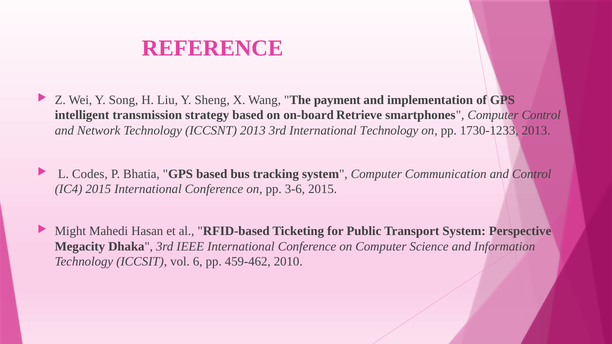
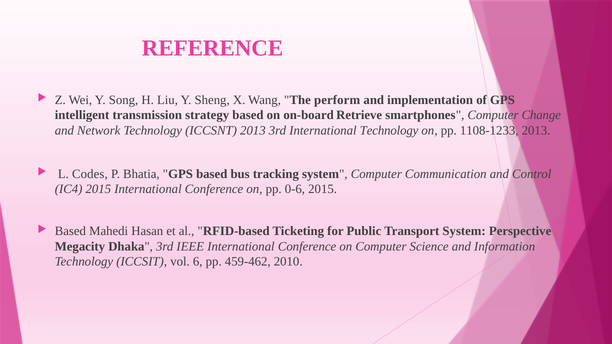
payment: payment -> perform (337, 100)
Computer Control: Control -> Change (541, 115)
1730-1233: 1730-1233 -> 1108-1233 (489, 131)
3-6: 3-6 -> 0-6 (295, 189)
Might: Might -> Based (70, 231)
